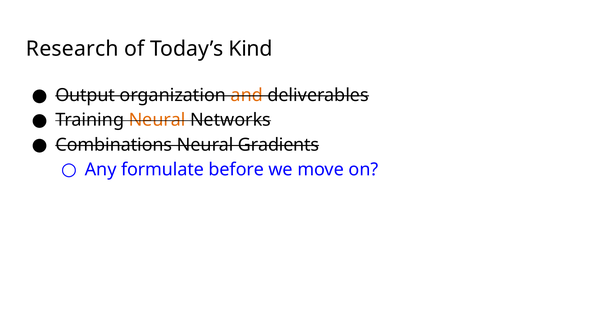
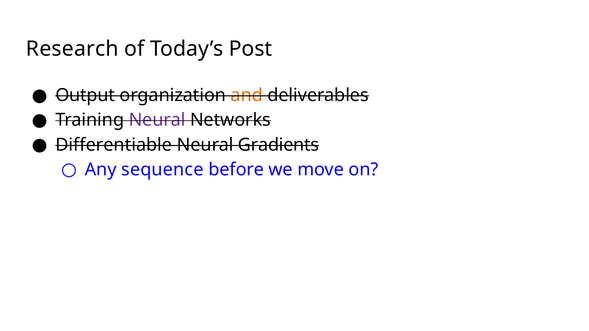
Kind: Kind -> Post (250, 49)
Neural colour: orange -> purple (157, 120)
Combinations: Combinations -> Differentiable (114, 145)
formulate: formulate -> sequence (162, 170)
